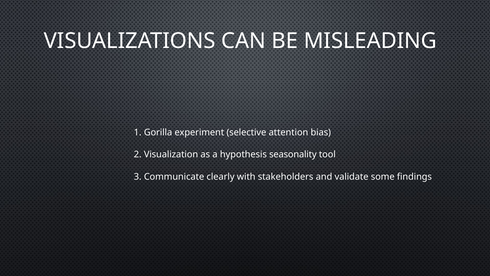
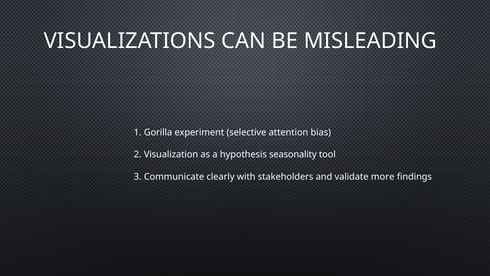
some: some -> more (383, 176)
